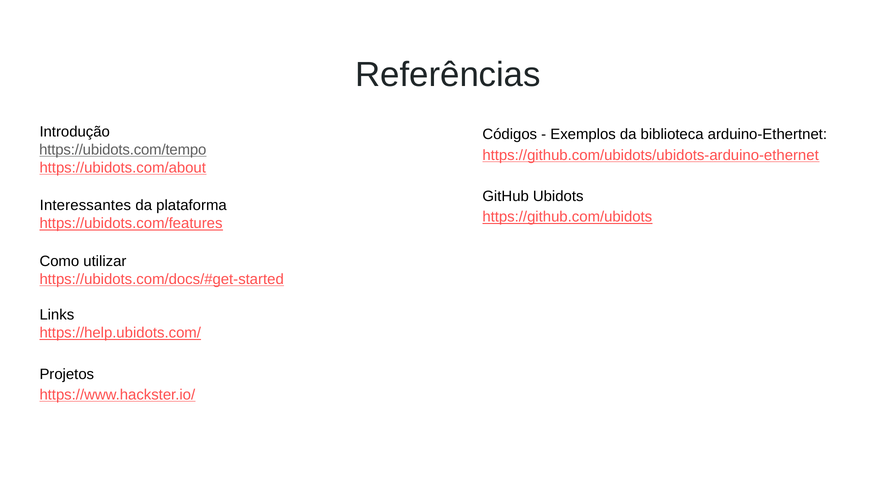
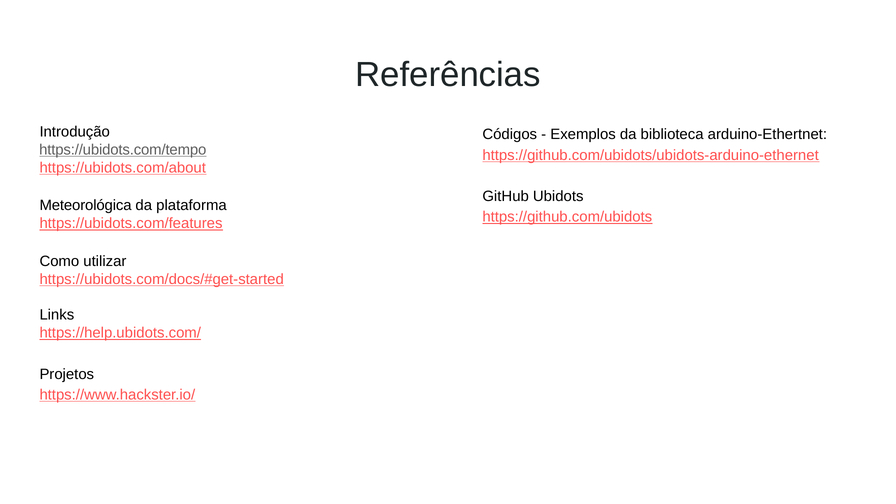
Interessantes: Interessantes -> Meteorológica (86, 206)
